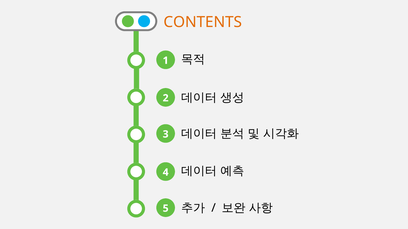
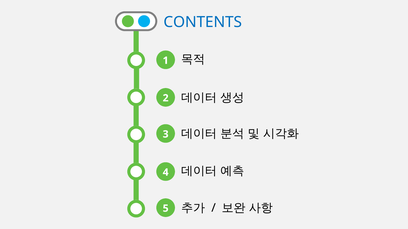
CONTENTS colour: orange -> blue (203, 22)
